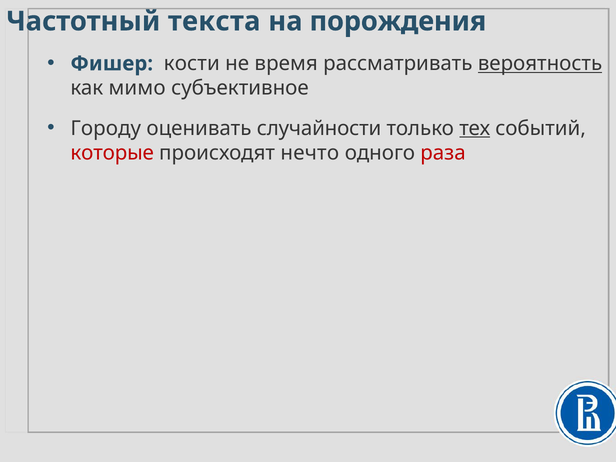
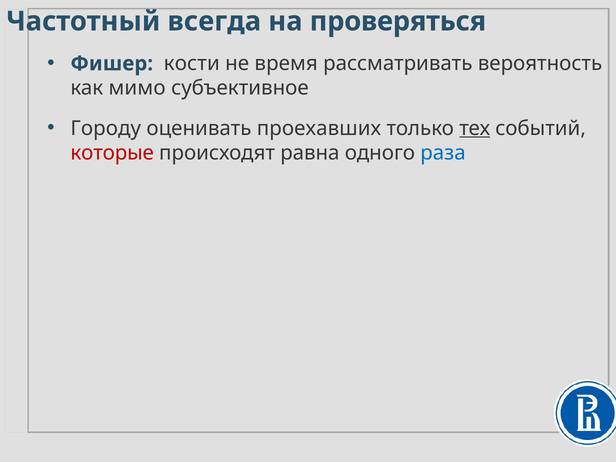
текста: текста -> всегда (214, 21)
порождения: порождения -> проверяться (398, 21)
вероятность underline: present -> none (540, 64)
случайности: случайности -> проехавших (319, 128)
нечто: нечто -> равна (310, 153)
раза colour: red -> blue (443, 153)
